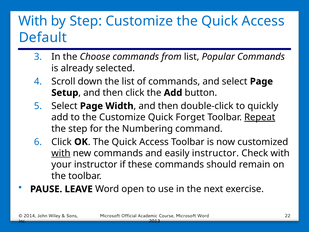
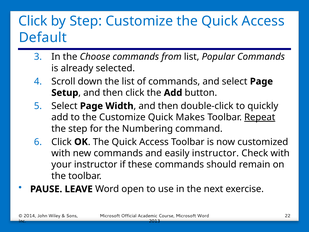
With: With -> Click (33, 21)
Forget: Forget -> Makes (190, 117)
with underline: present -> none (61, 153)
